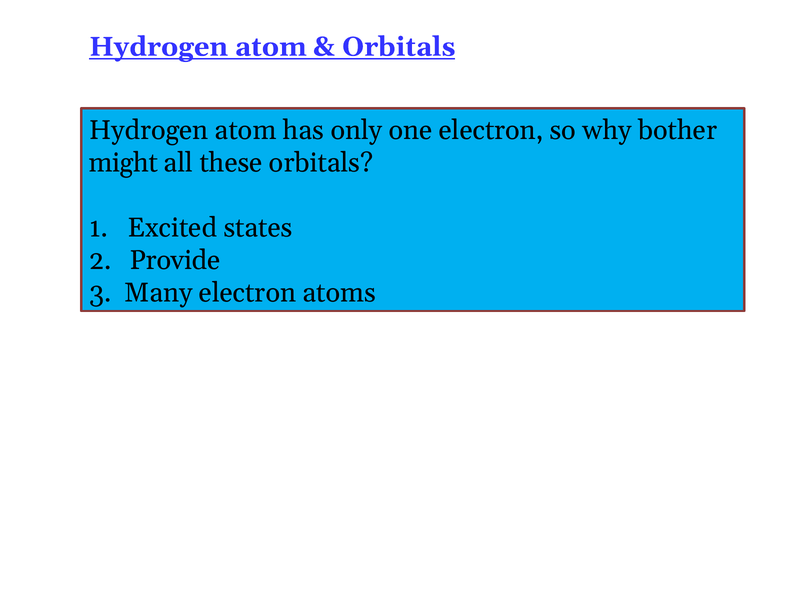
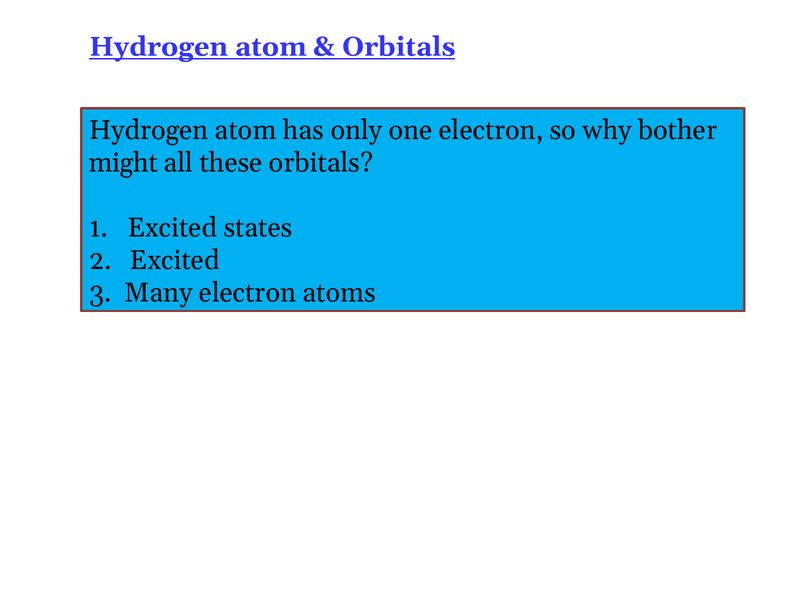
Provide: Provide -> Excited (175, 260)
